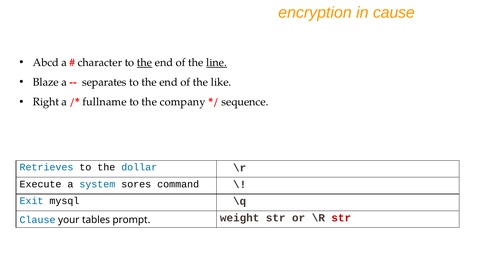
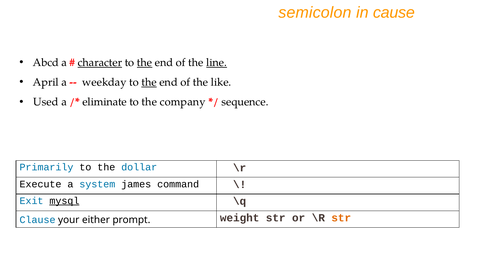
encryption: encryption -> semicolon (315, 12)
character underline: none -> present (100, 63)
Blaze: Blaze -> April (46, 82)
separates: separates -> weekday (104, 82)
the underline: none -> present (149, 82)
Right: Right -> Used (46, 102)
fullname: fullname -> eliminate (105, 102)
Retrieves: Retrieves -> Primarily (46, 167)
sores: sores -> james (136, 184)
mysql underline: none -> present (64, 201)
tables: tables -> either (96, 220)
str colour: red -> orange (341, 218)
